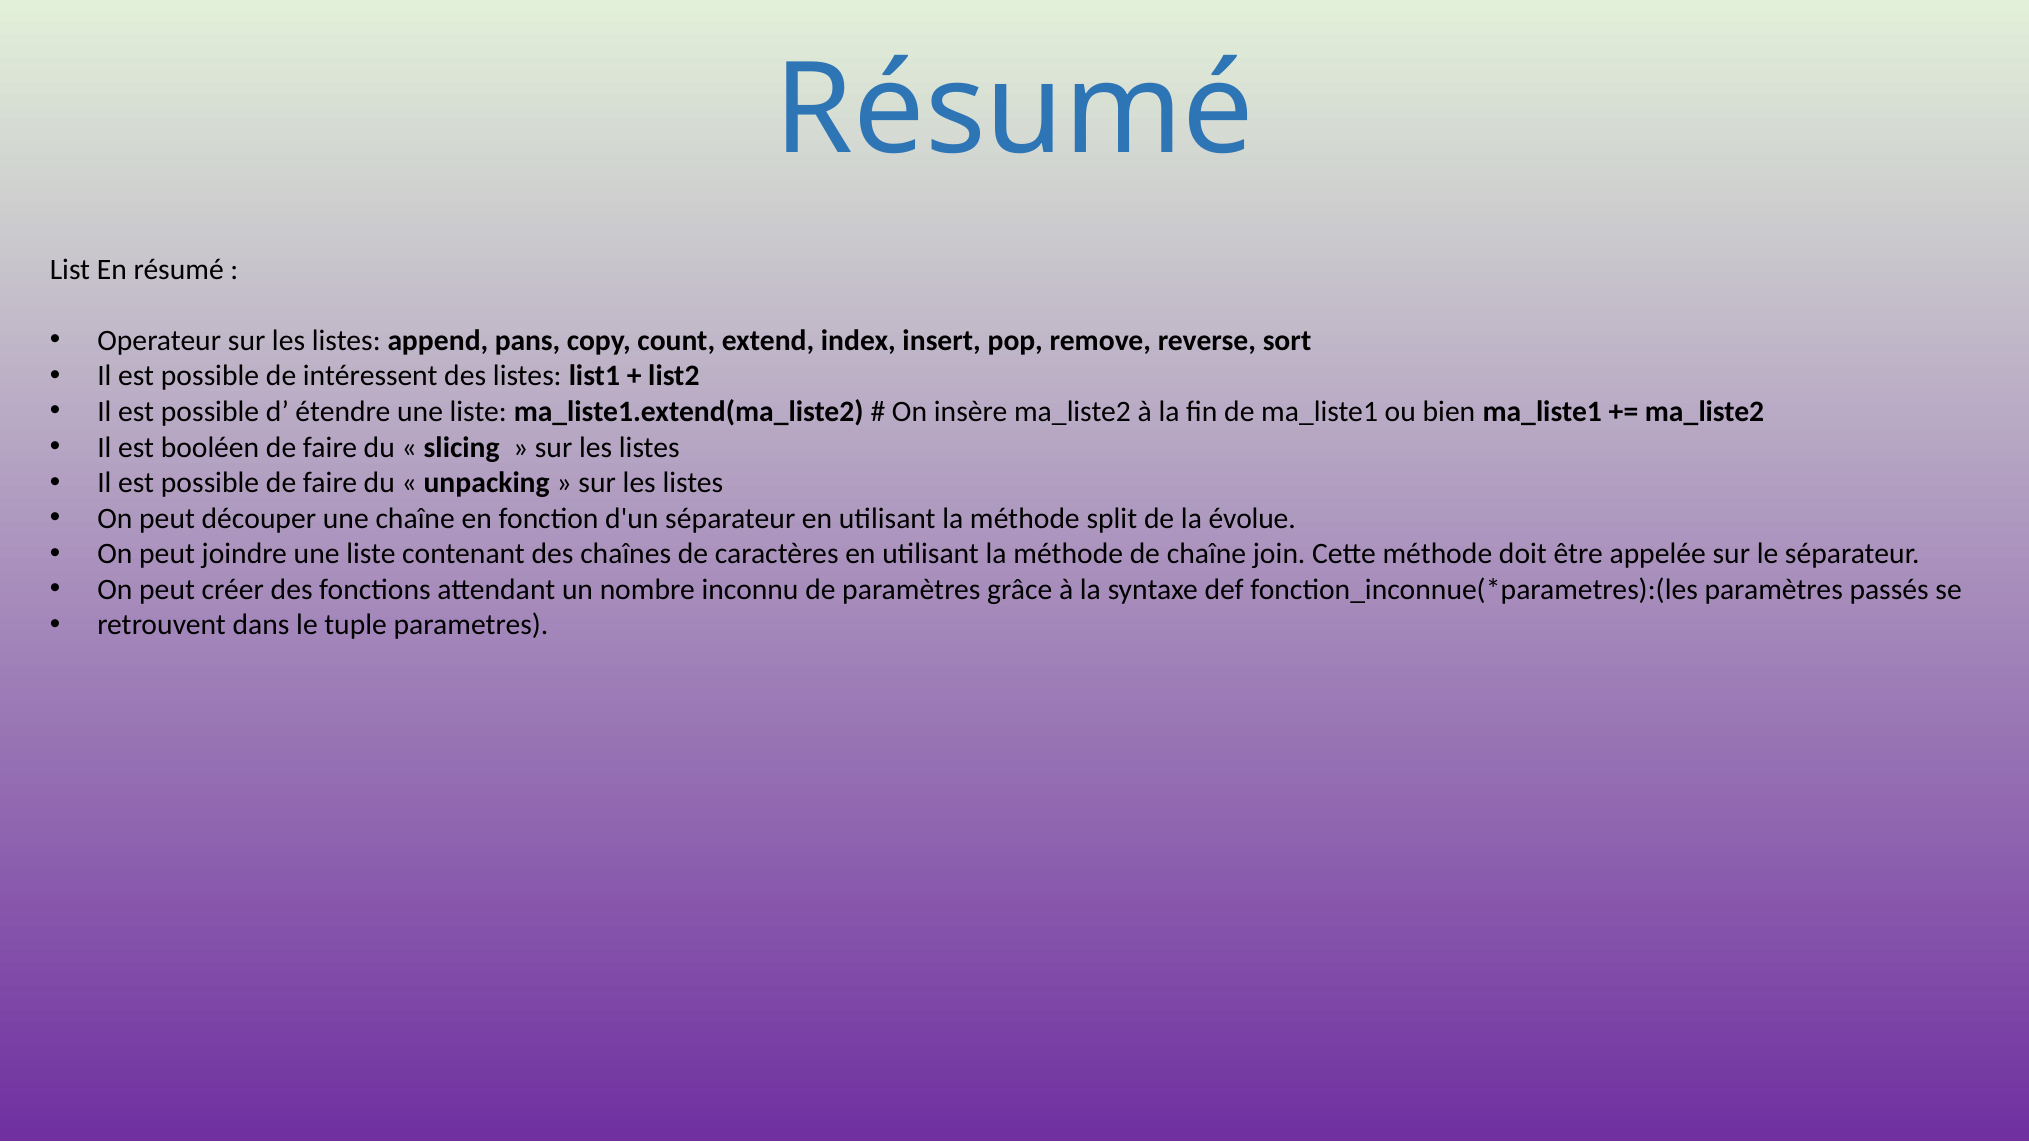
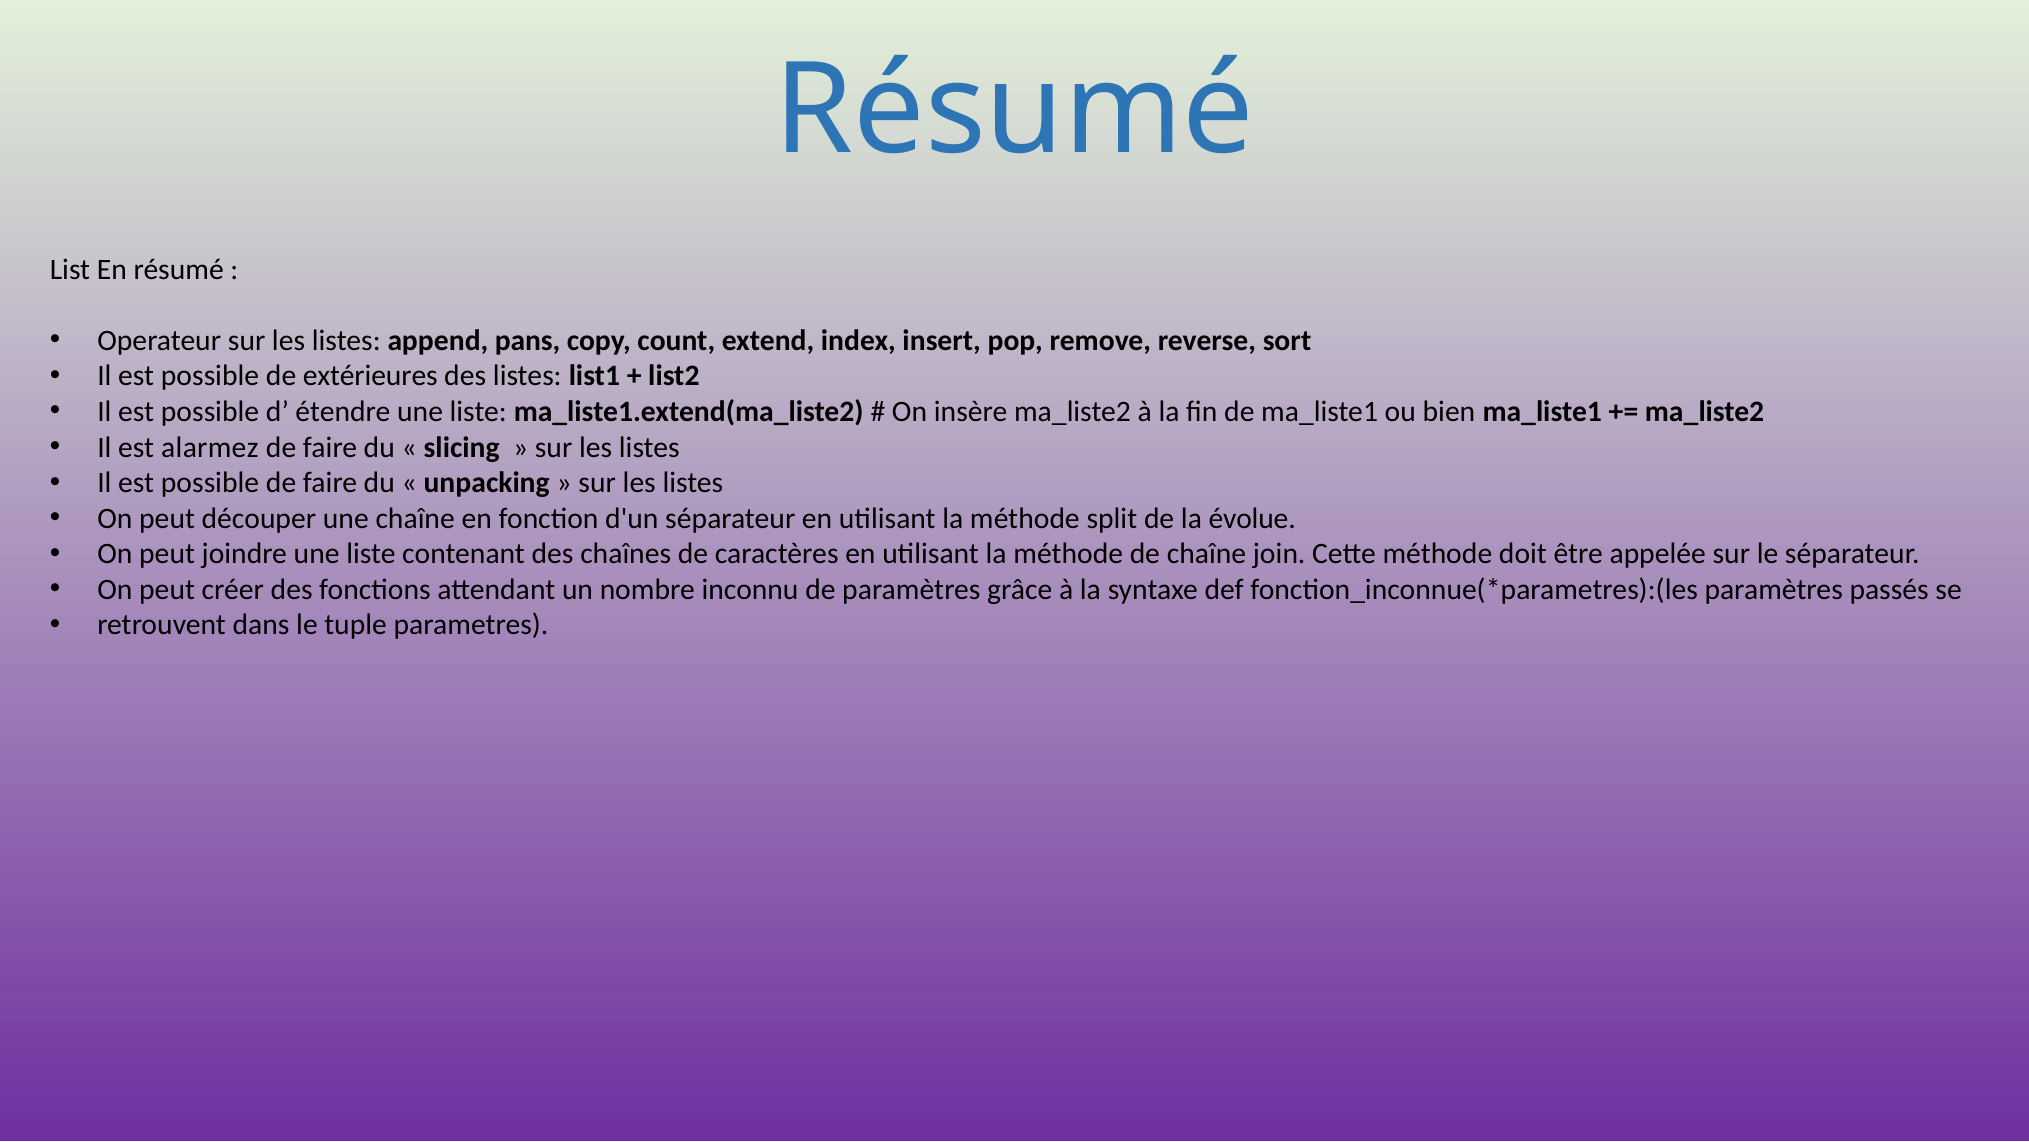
intéressent: intéressent -> extérieures (370, 376)
booléen: booléen -> alarmez (210, 447)
